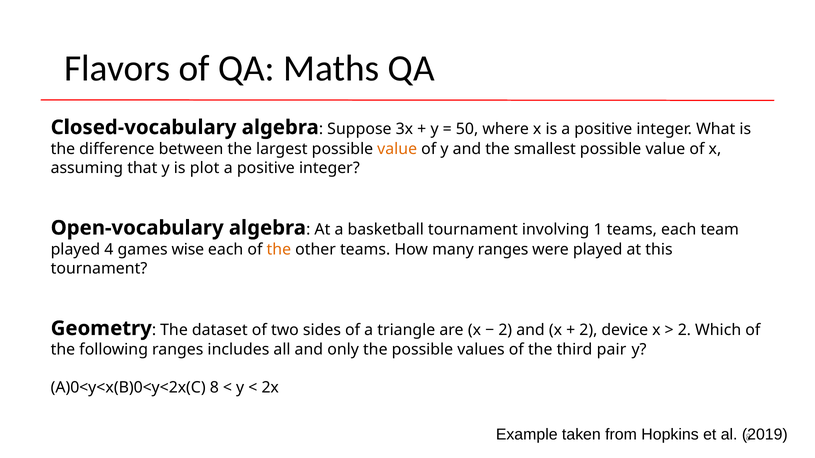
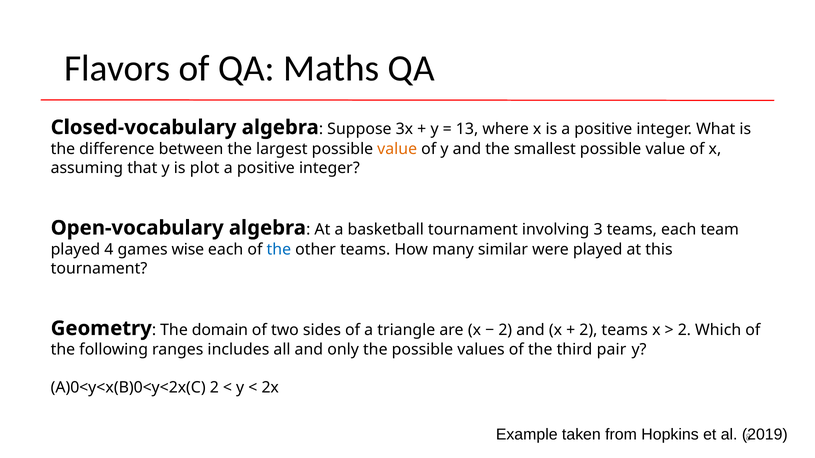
50: 50 -> 13 (467, 129)
1: 1 -> 3 (598, 230)
the colour: orange -> blue (279, 250)
many ranges: ranges -> similar (503, 250)
dataset: dataset -> domain (220, 330)
2 device: device -> teams (625, 330)
A)0<y<x(B)0<y<2x(C 8: 8 -> 2 (214, 388)
